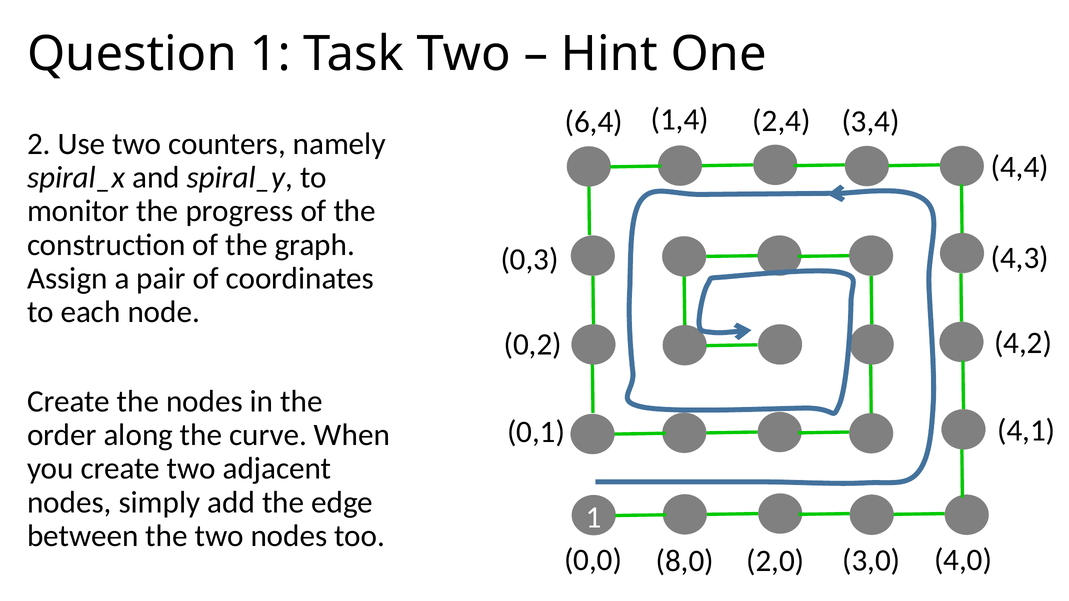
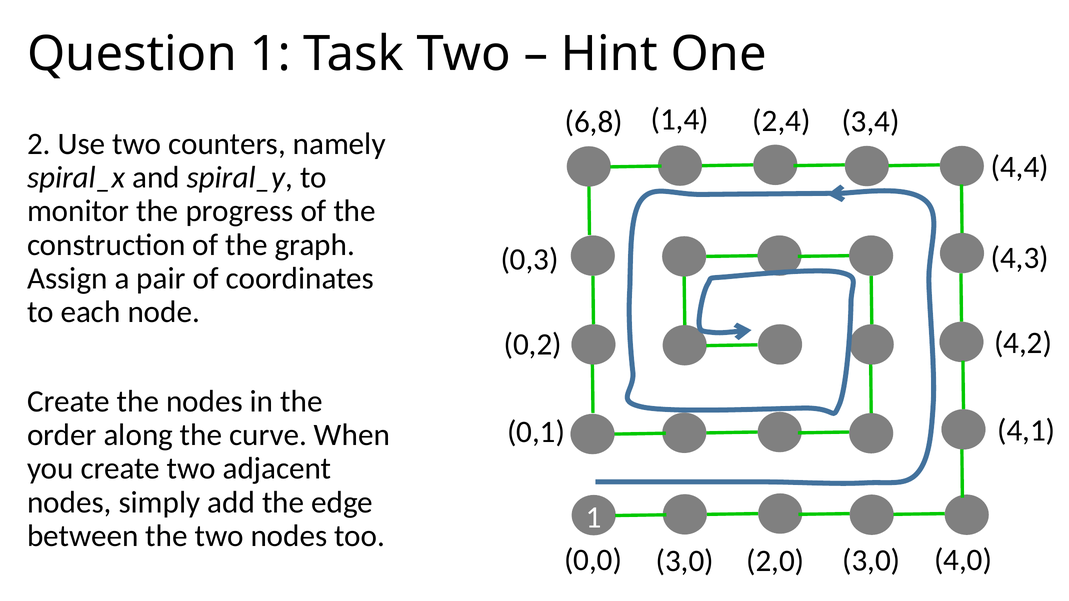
6,4: 6,4 -> 6,8 (594, 122)
0,0 8,0: 8,0 -> 3,0 (685, 561)
